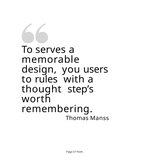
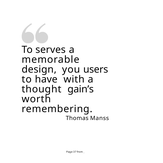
rules: rules -> have (46, 79)
step’s: step’s -> gain’s (81, 89)
